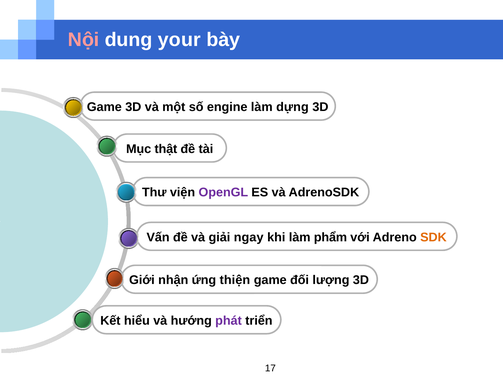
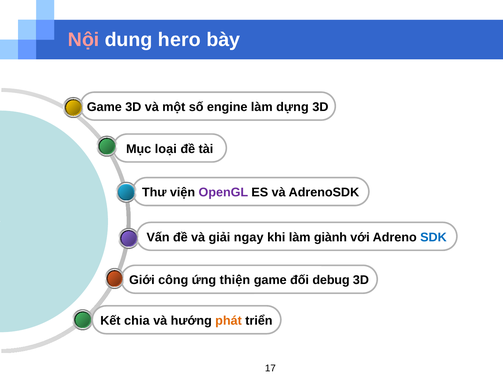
your: your -> hero (179, 40)
thật: thật -> loại (166, 149)
phẩm: phẩm -> giành (330, 237)
SDK colour: orange -> blue (433, 237)
nhận: nhận -> công (173, 280)
lượng: lượng -> debug (331, 280)
hiểu: hiểu -> chia (137, 321)
phát colour: purple -> orange (229, 321)
